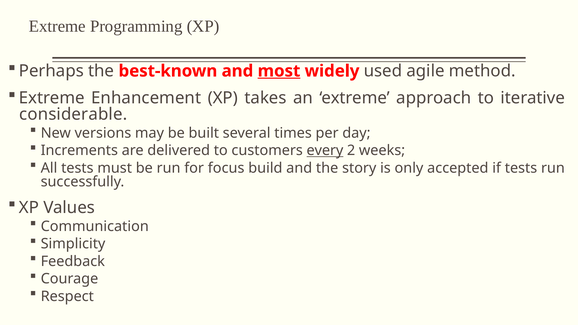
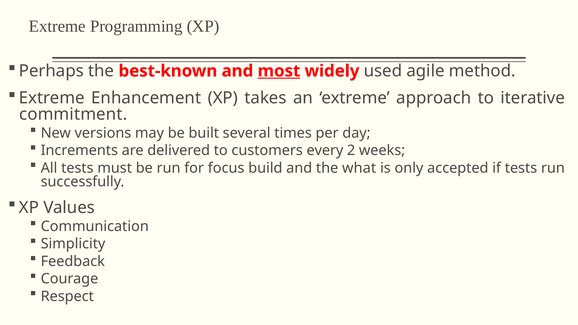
considerable: considerable -> commitment (73, 114)
every underline: present -> none (325, 150)
story: story -> what (359, 168)
